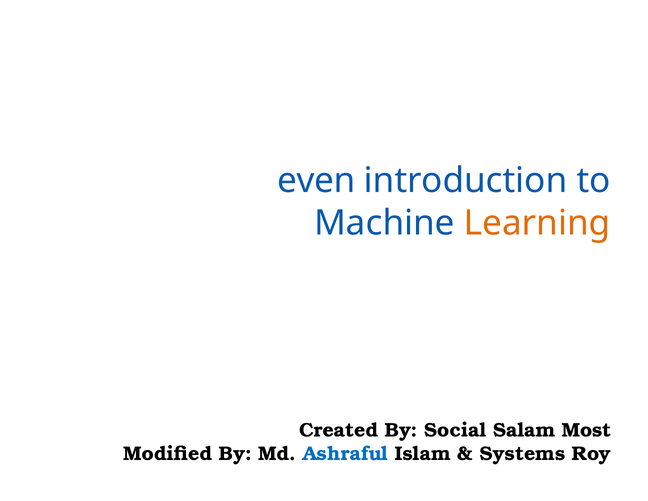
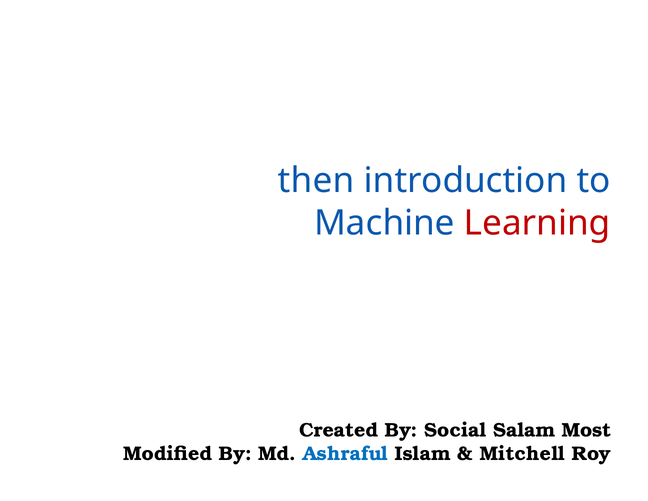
even: even -> then (316, 181)
Learning colour: orange -> red (537, 223)
Systems: Systems -> Mitchell (522, 454)
